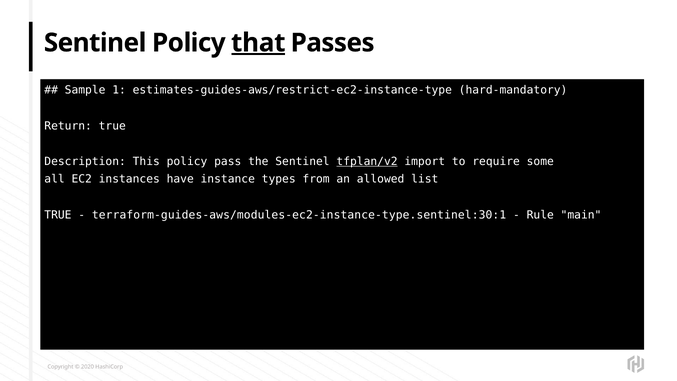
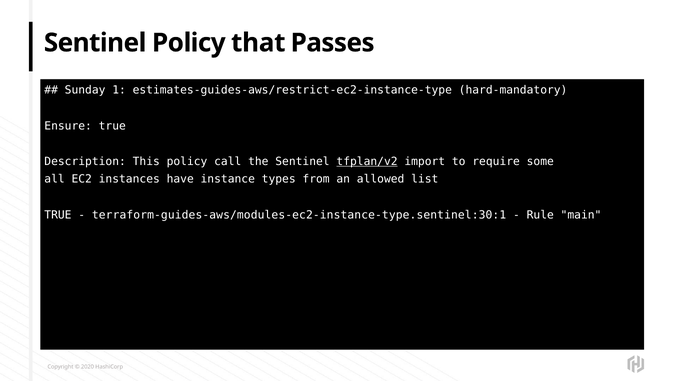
that underline: present -> none (258, 43)
Sample: Sample -> Sunday (85, 90)
Return: Return -> Ensure (68, 126)
pass: pass -> call (228, 161)
